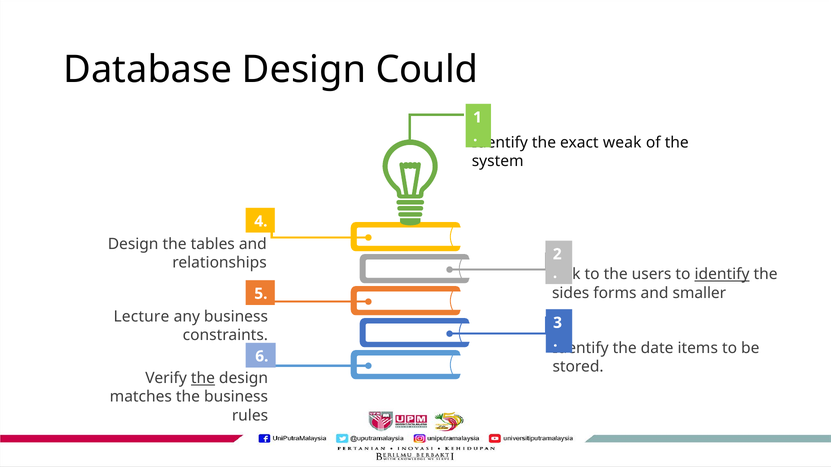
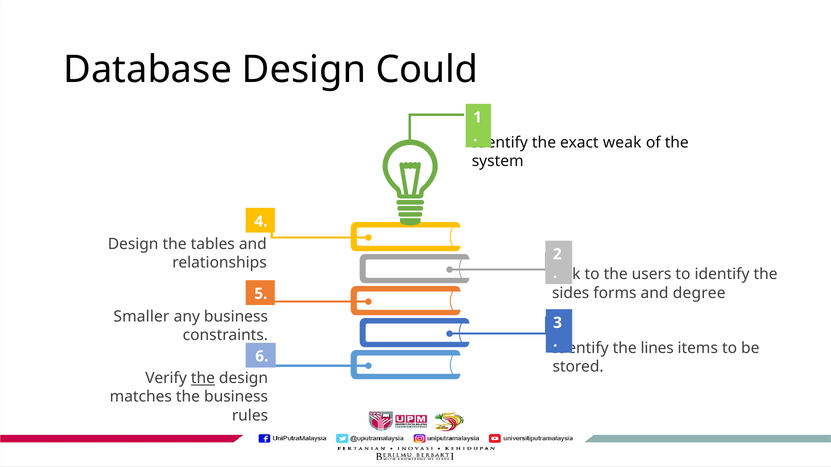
identify underline: present -> none (722, 274)
smaller: smaller -> degree (699, 293)
Lecture: Lecture -> Smaller (141, 317)
date: date -> lines (657, 348)
